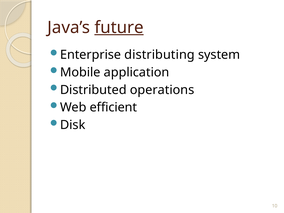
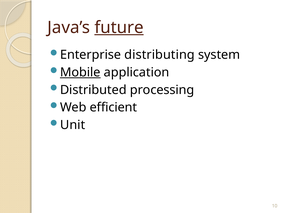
Mobile underline: none -> present (80, 72)
operations: operations -> processing (162, 90)
Disk: Disk -> Unit (73, 125)
